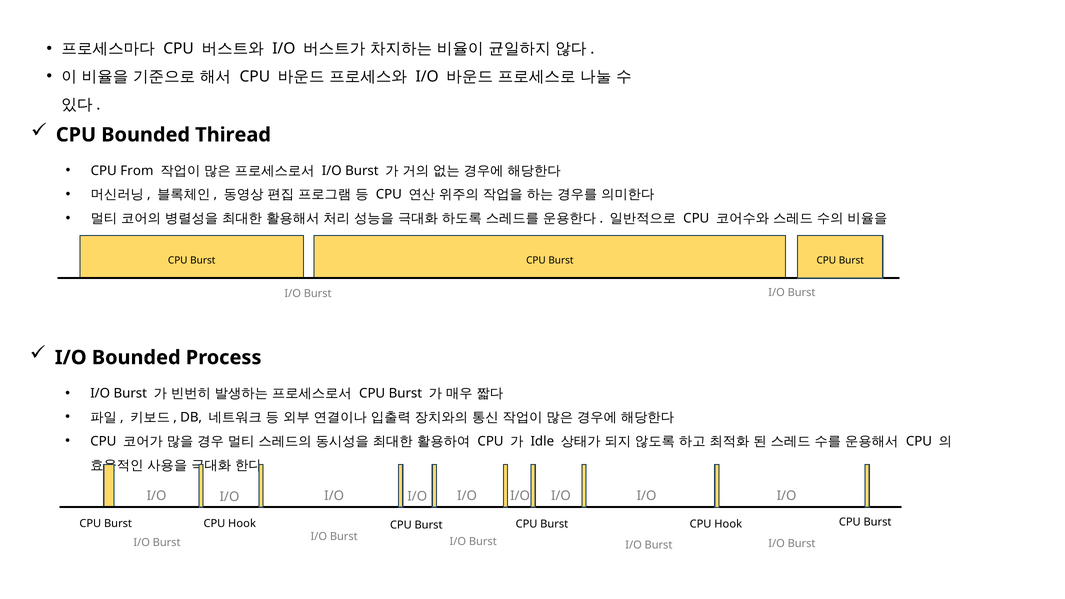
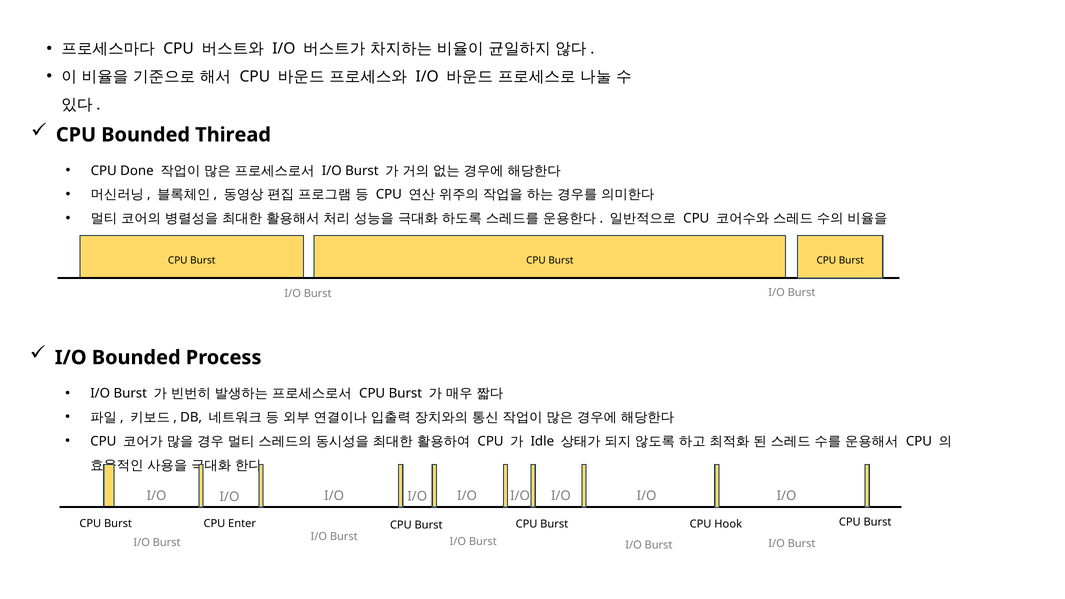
From: From -> Done (137, 171)
Hook: Hook -> Enter (242, 523)
